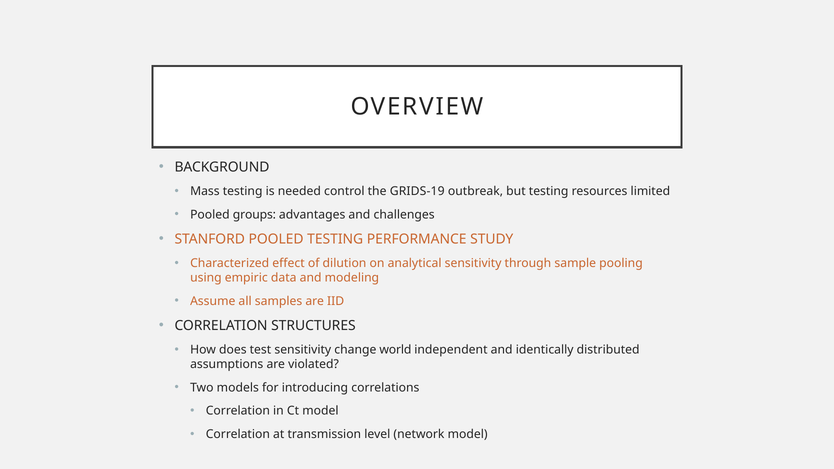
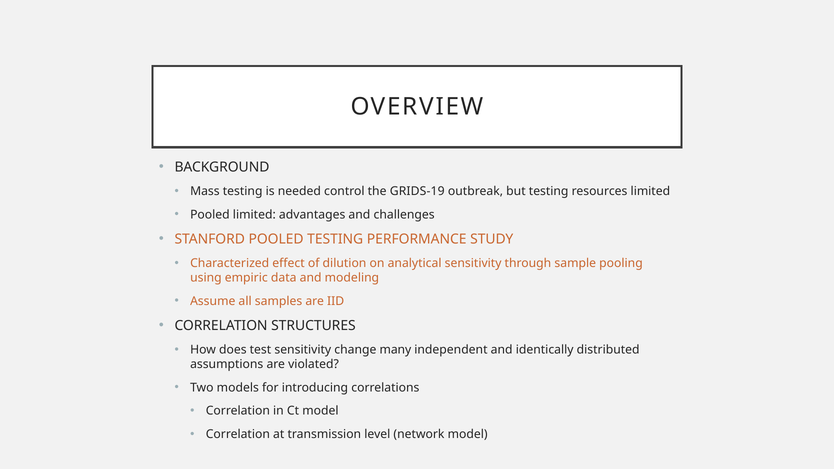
Pooled groups: groups -> limited (254, 215)
world: world -> many (395, 350)
